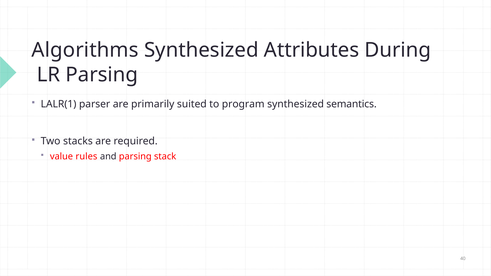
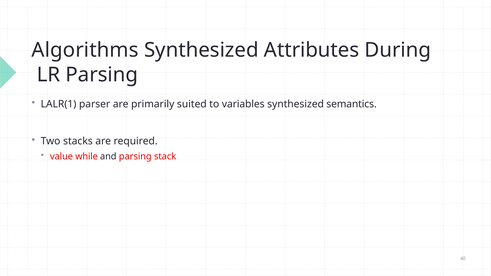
program: program -> variables (243, 104)
rules: rules -> while (87, 157)
